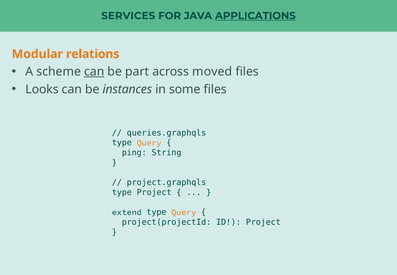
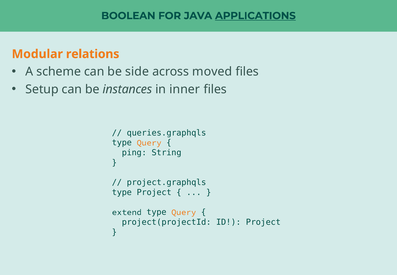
SERVICES: SERVICES -> BOOLEAN (128, 16)
can underline: present -> none (94, 72)
part: part -> side (137, 72)
Looks: Looks -> Setup (42, 89)
some: some -> inner (185, 89)
